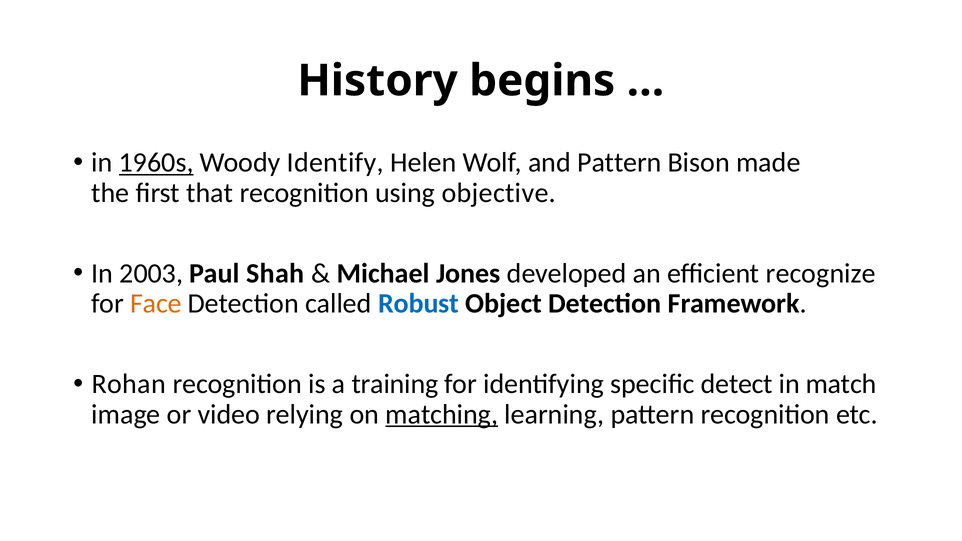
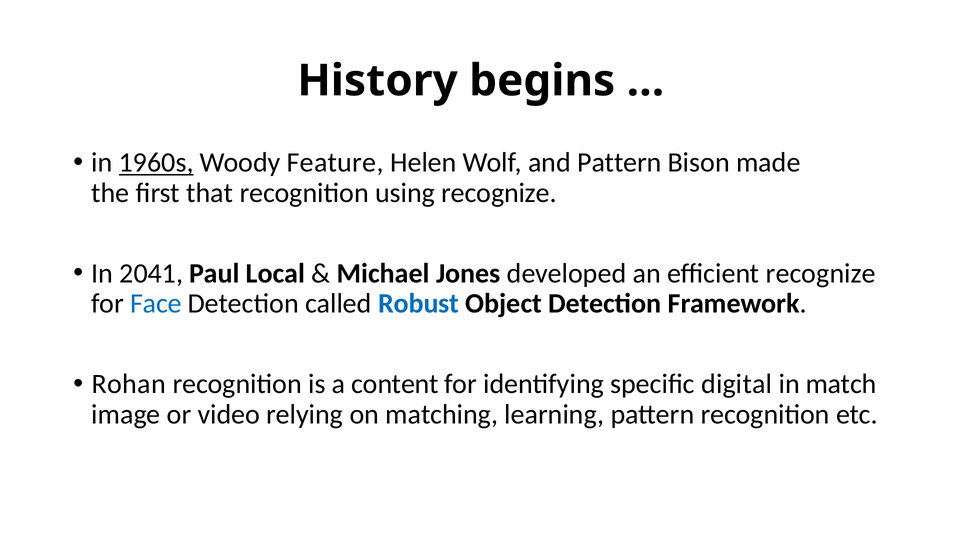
Identify: Identify -> Feature (335, 163)
using objective: objective -> recognize (499, 193)
2003: 2003 -> 2041 (151, 273)
Shah: Shah -> Local (275, 273)
Face colour: orange -> blue (156, 304)
training: training -> content (395, 384)
detect: detect -> digital (737, 384)
matching underline: present -> none (442, 414)
